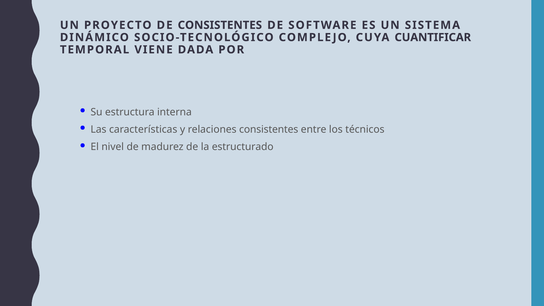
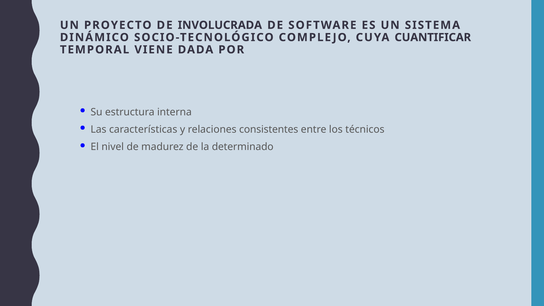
DE CONSISTENTES: CONSISTENTES -> INVOLUCRADA (220, 25)
estructurado: estructurado -> determinado (243, 147)
